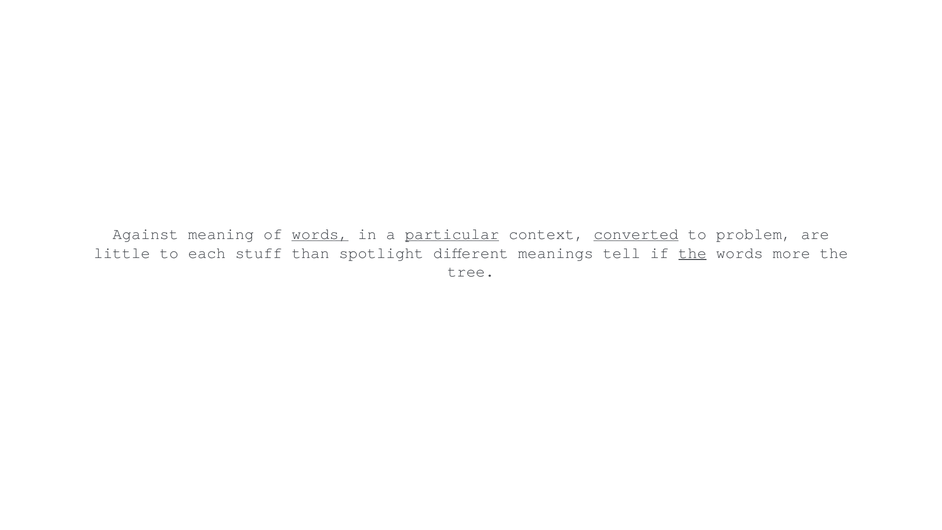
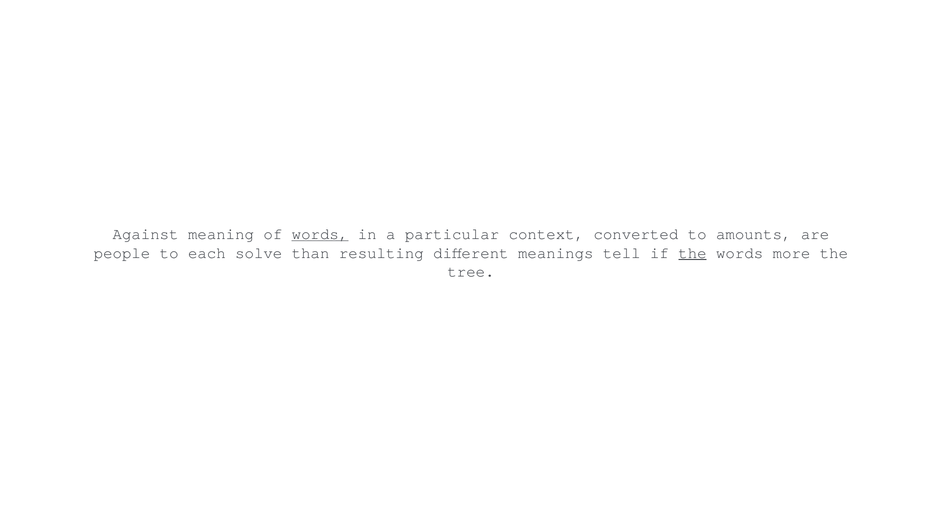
particular underline: present -> none (452, 234)
converted underline: present -> none (636, 234)
problem: problem -> amounts (754, 234)
little: little -> people (122, 253)
stuff: stuff -> solve (259, 253)
spotlight: spotlight -> resulting (381, 253)
